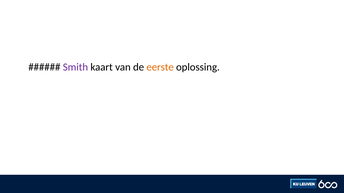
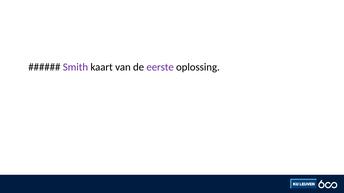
eerste colour: orange -> purple (160, 67)
